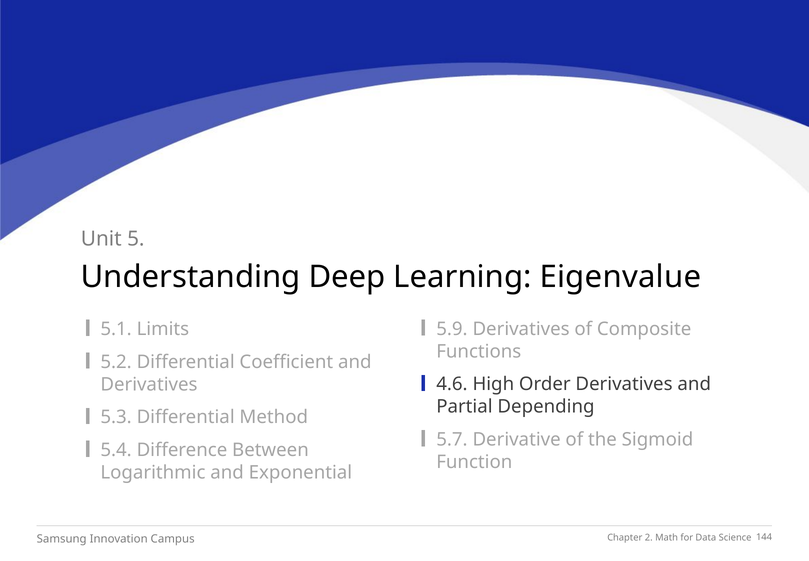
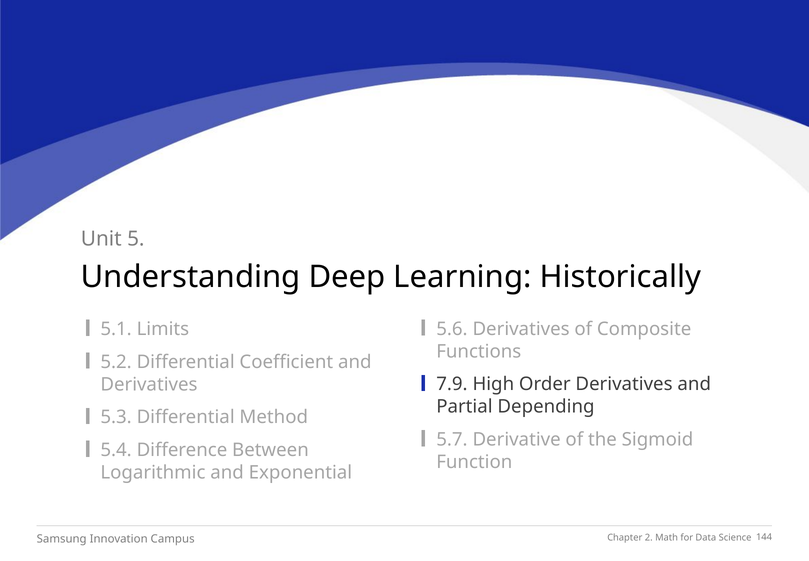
Eigenvalue: Eigenvalue -> Historically (620, 277)
5.9: 5.9 -> 5.6 (452, 328)
4.6: 4.6 -> 7.9 (452, 384)
